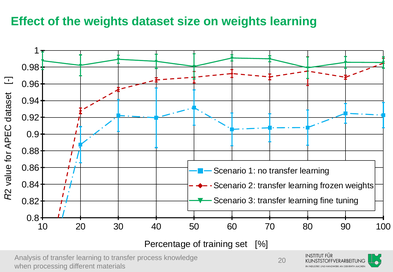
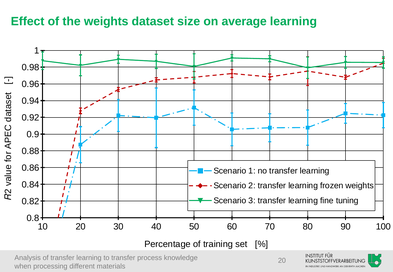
on weights: weights -> average (244, 21)
